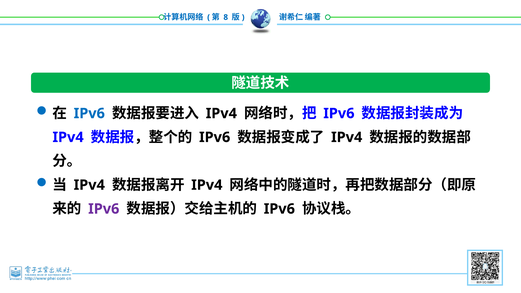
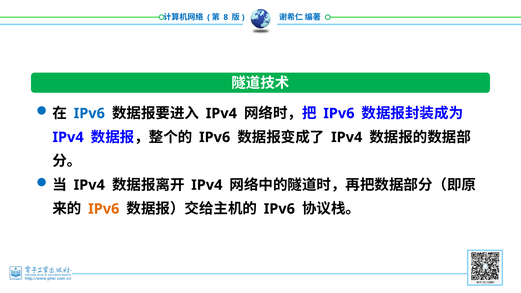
IPv6 colour: purple -> orange (104, 209)
